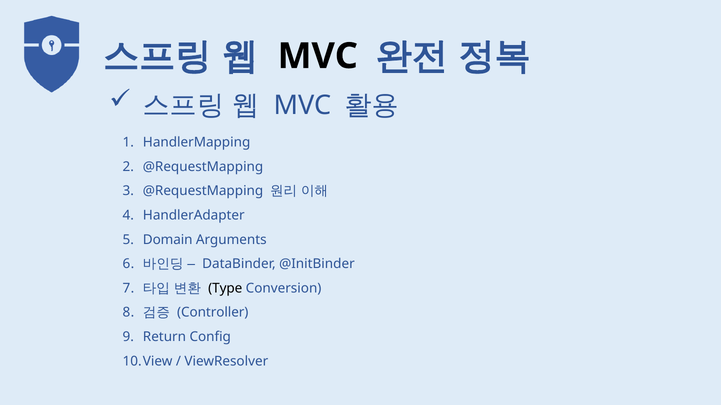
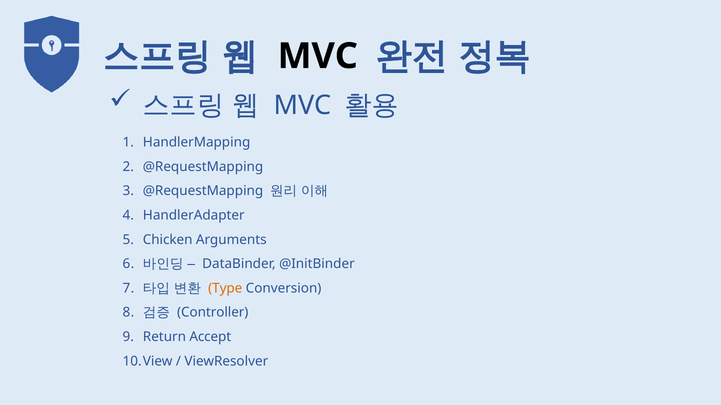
Domain: Domain -> Chicken (168, 240)
Type colour: black -> orange (225, 289)
Config: Config -> Accept (210, 337)
